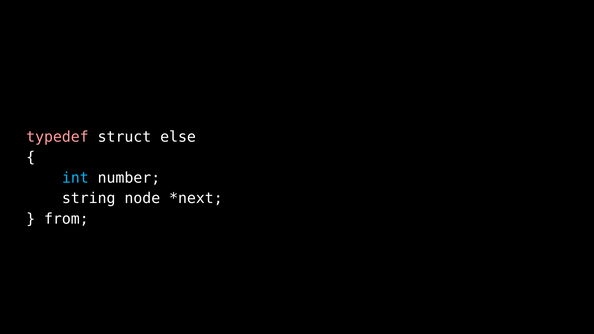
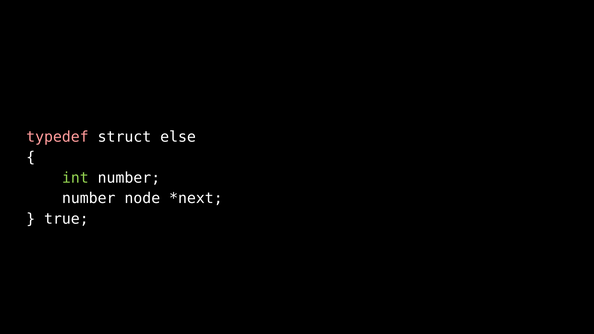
int colour: light blue -> light green (75, 178)
string: string -> number (89, 198)
from: from -> true (66, 219)
